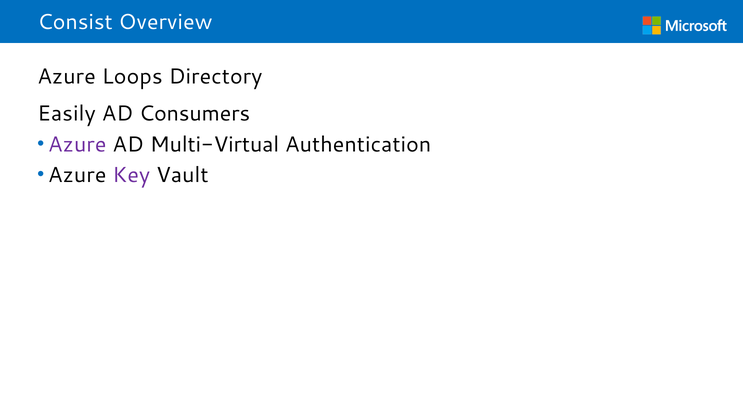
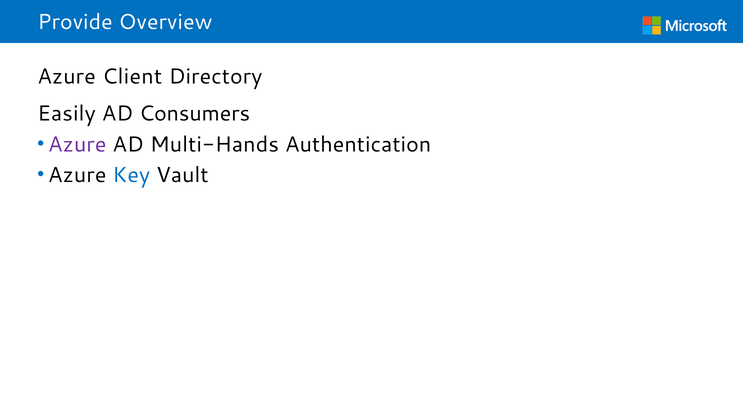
Consist: Consist -> Provide (75, 22)
Loops: Loops -> Client (132, 77)
Multi-Virtual: Multi-Virtual -> Multi-Hands (214, 144)
Key colour: purple -> blue (131, 175)
